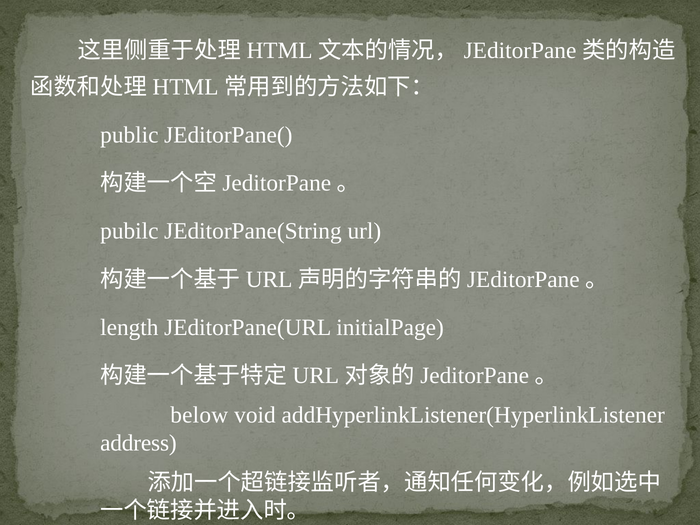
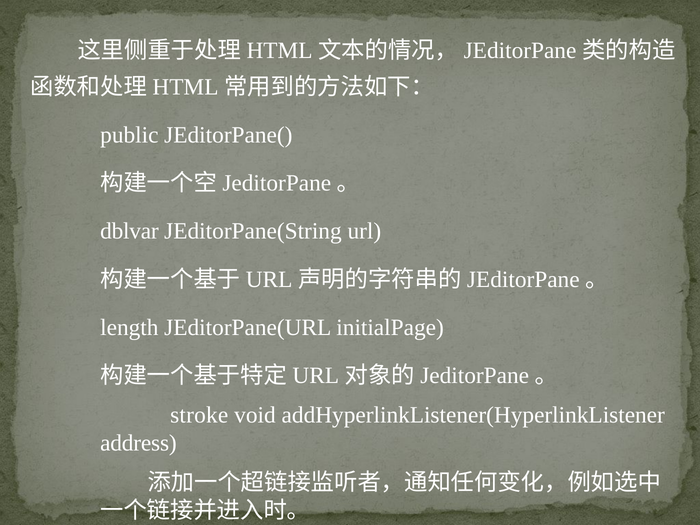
pubilc: pubilc -> dblvar (129, 231)
below: below -> stroke (199, 415)
